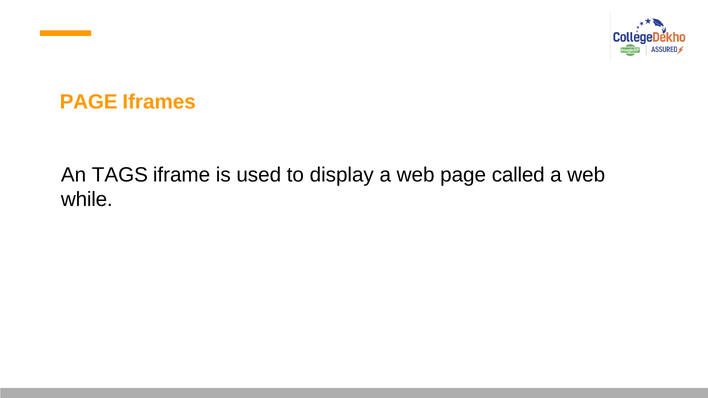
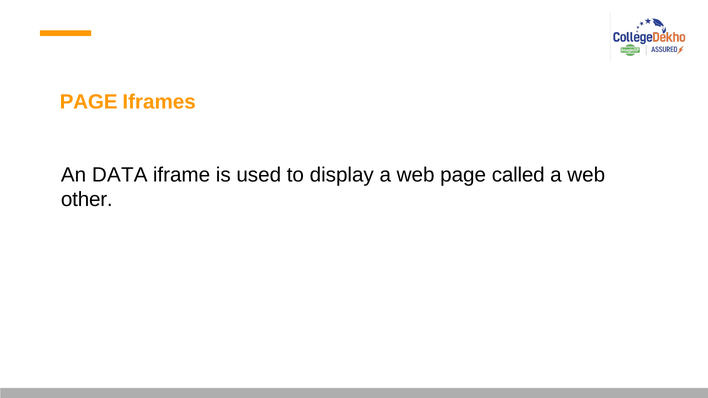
TAGS: TAGS -> DATA (120, 175)
while: while -> other (87, 200)
